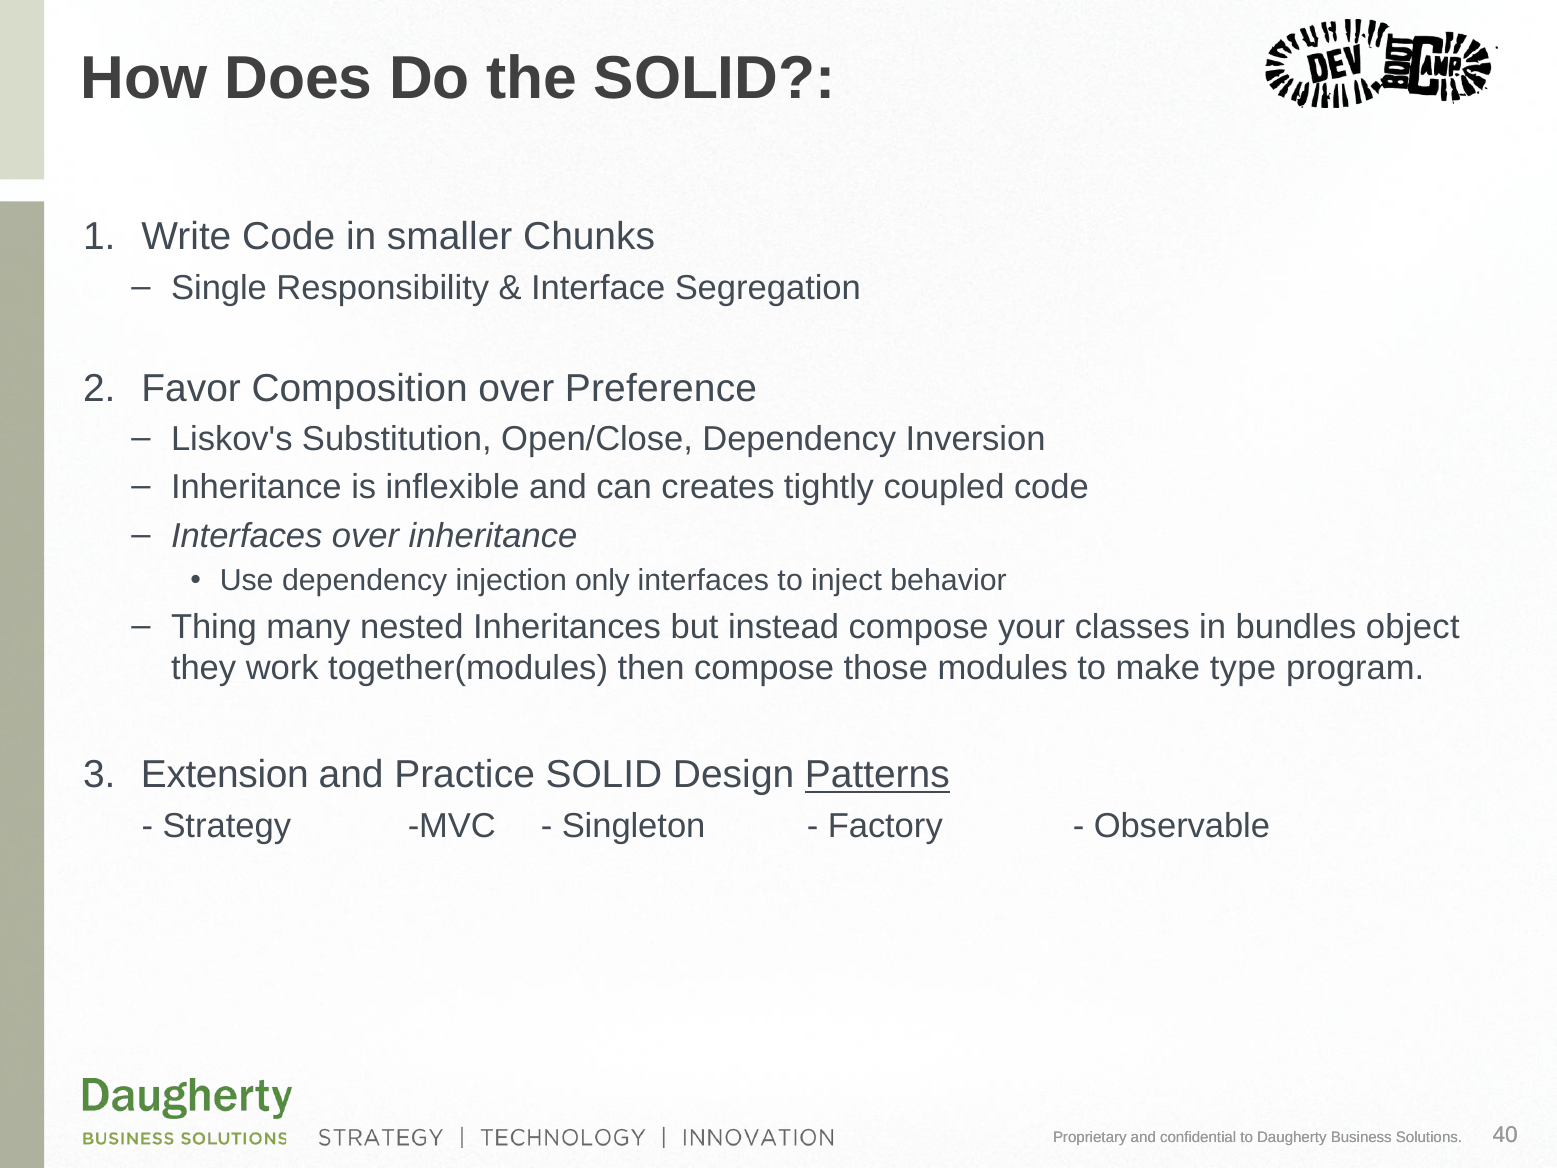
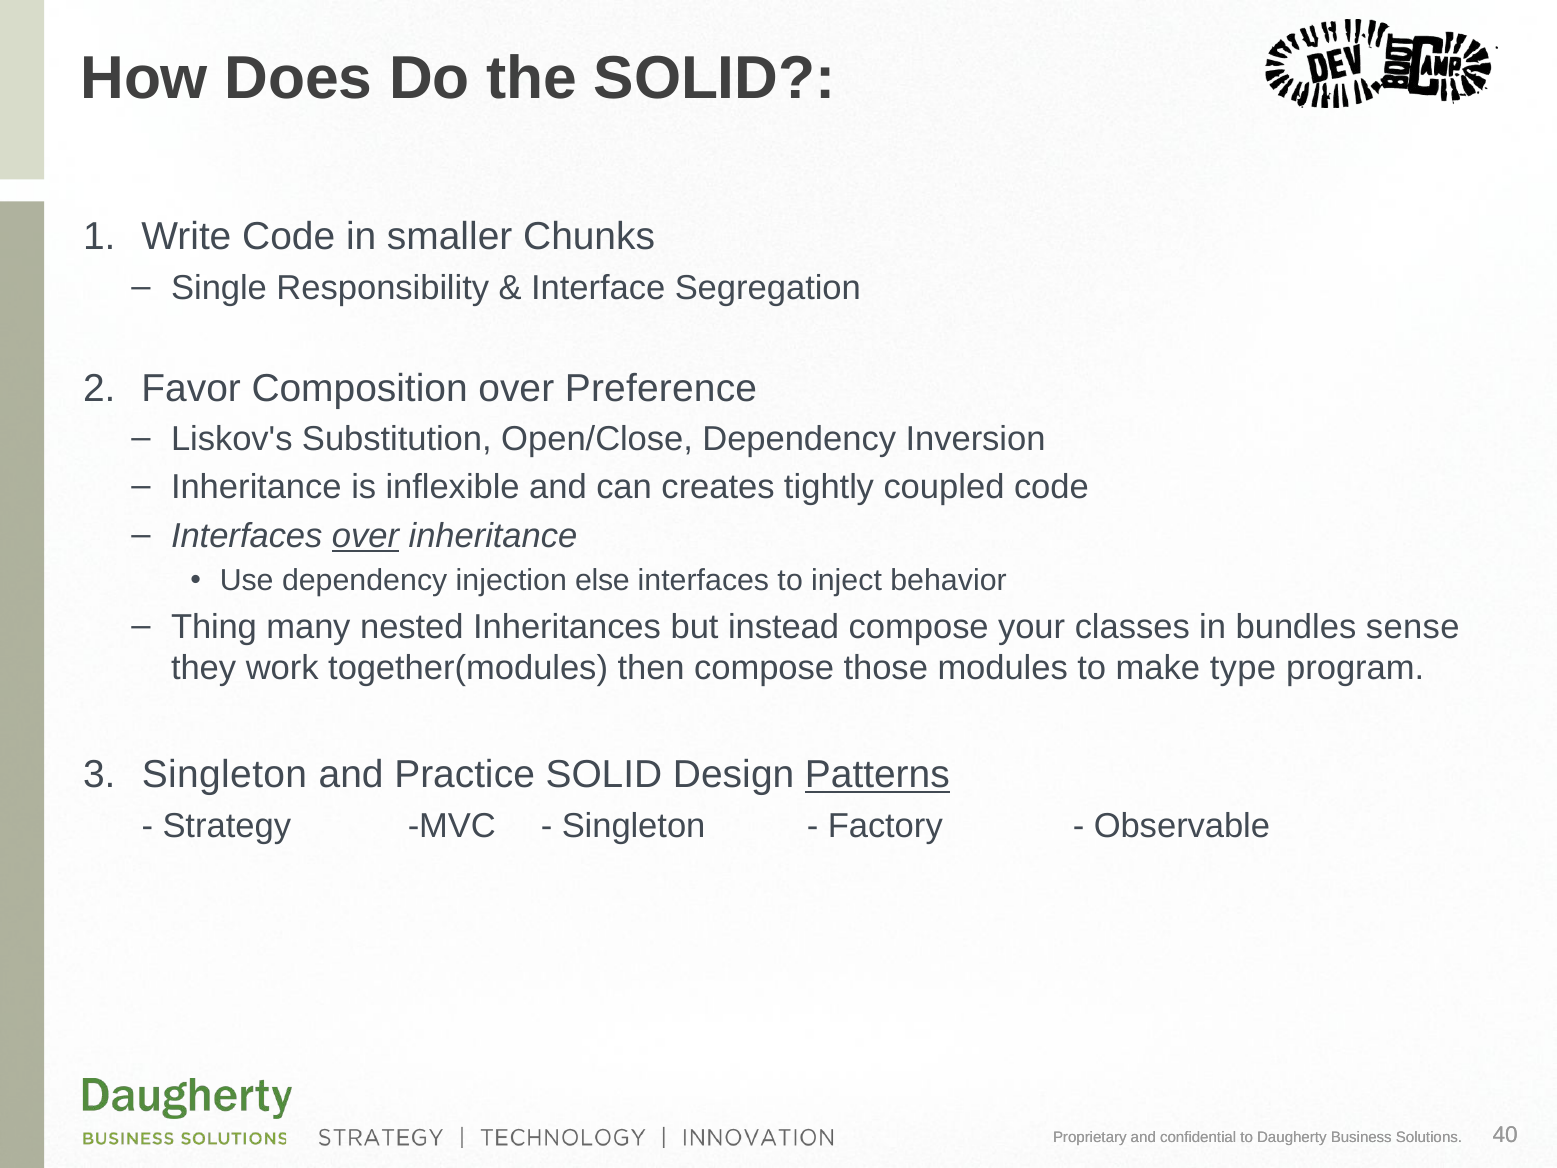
over underline: none -> present (365, 536)
only: only -> else (603, 581)
object: object -> sense (1413, 627)
Extension: Extension -> Singleton (224, 775)
